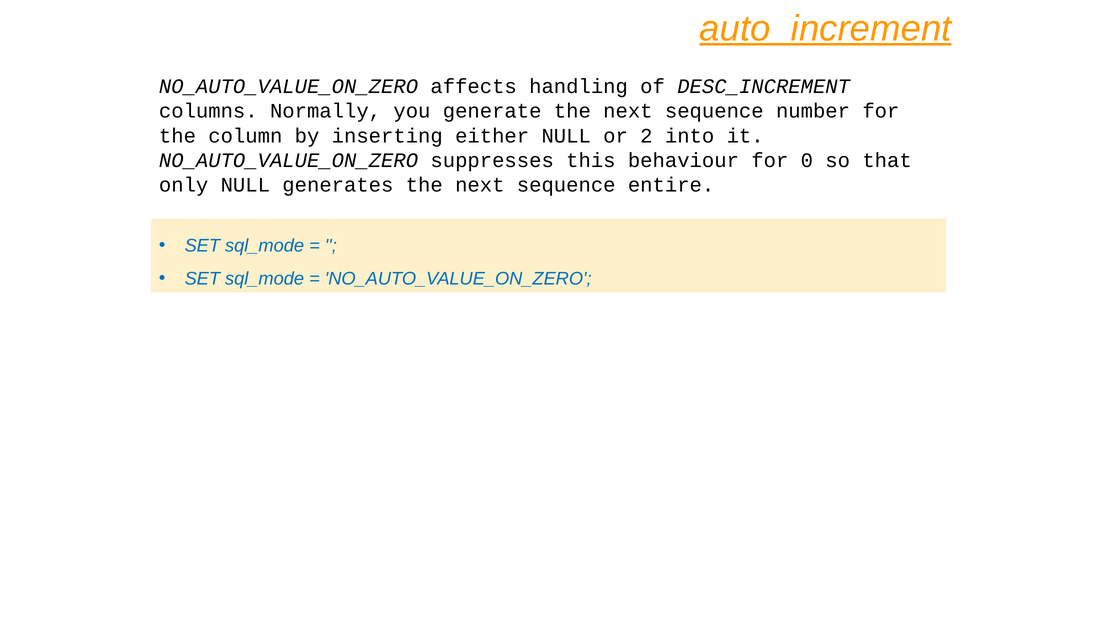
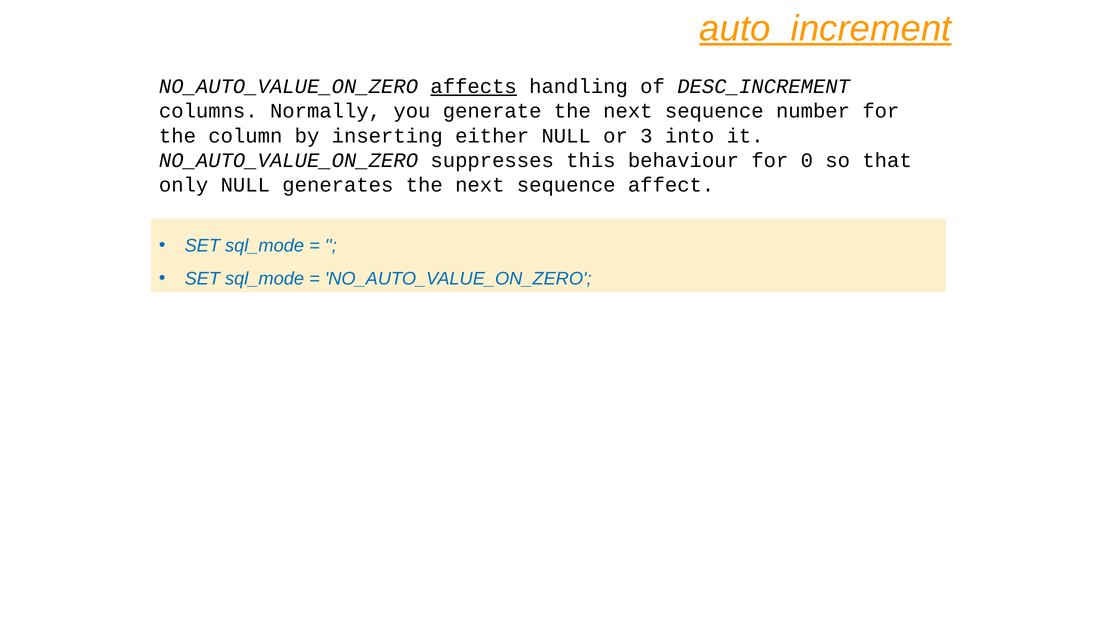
affects underline: none -> present (474, 86)
2: 2 -> 3 (646, 136)
entire: entire -> affect (671, 185)
